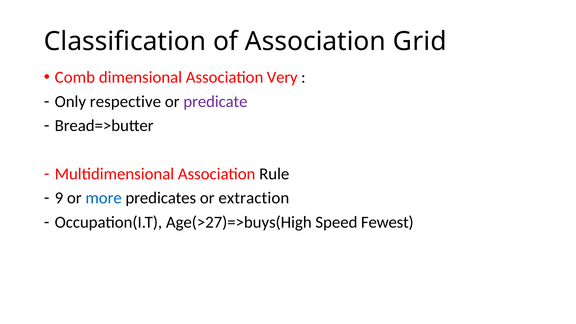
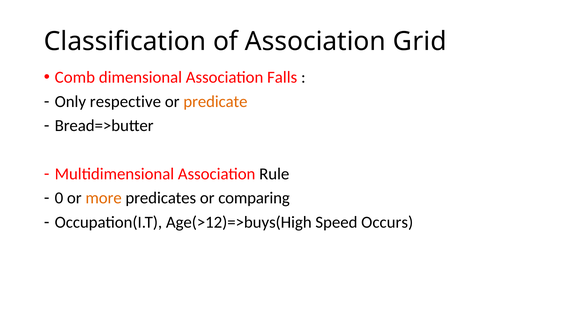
Very: Very -> Falls (282, 77)
predicate colour: purple -> orange (215, 102)
9: 9 -> 0 (59, 198)
more colour: blue -> orange (104, 198)
extraction: extraction -> comparing (254, 198)
Age(>27)=>buys(High: Age(>27)=>buys(High -> Age(>12)=>buys(High (239, 222)
Fewest: Fewest -> Occurs (387, 222)
